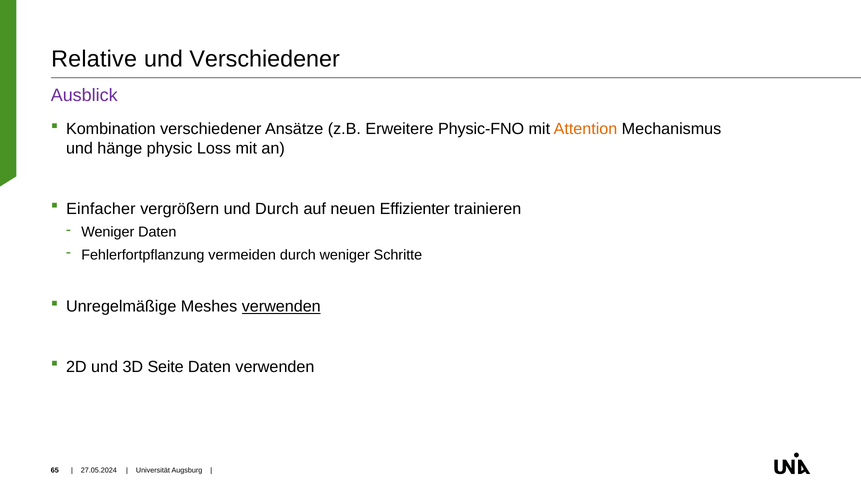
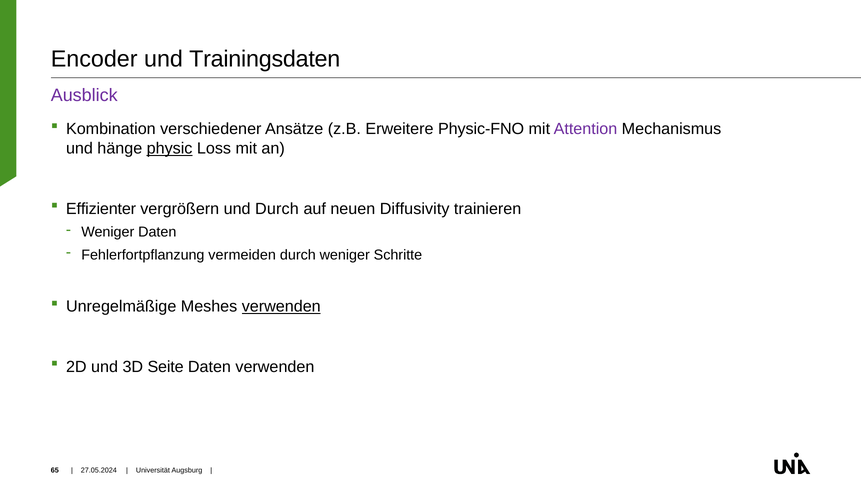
Relative: Relative -> Encoder (94, 59)
und Verschiedener: Verschiedener -> Trainingsdaten (265, 59)
Attention colour: orange -> purple (585, 129)
physic underline: none -> present (170, 149)
Einfacher: Einfacher -> Effizienter (101, 209)
Effizienter: Effizienter -> Diffusivity (415, 209)
